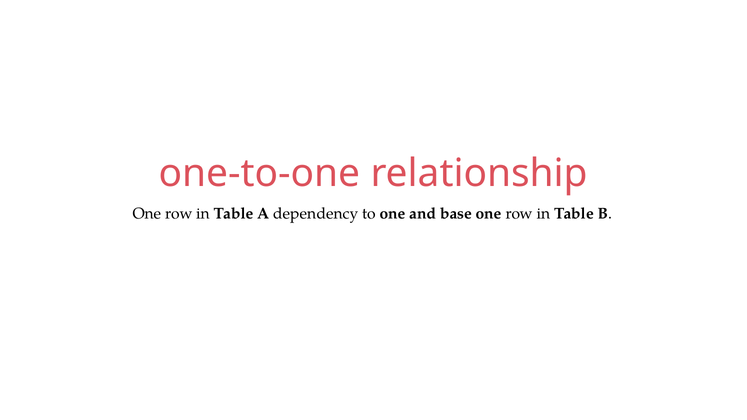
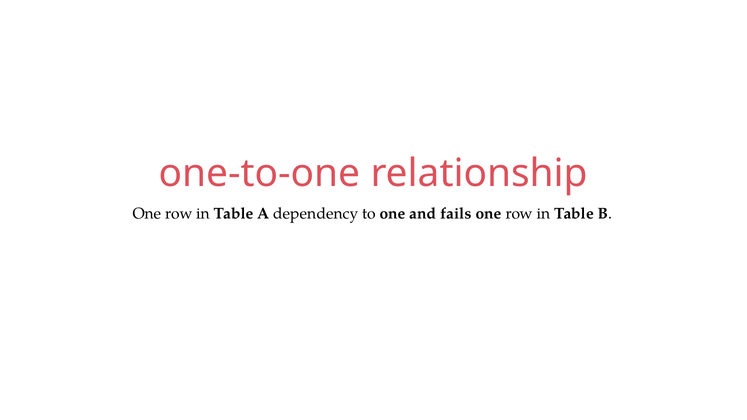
base: base -> fails (456, 214)
